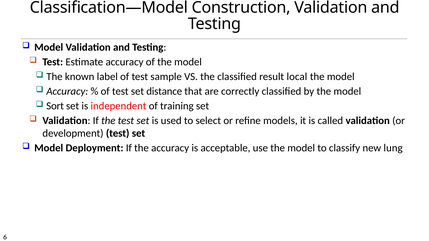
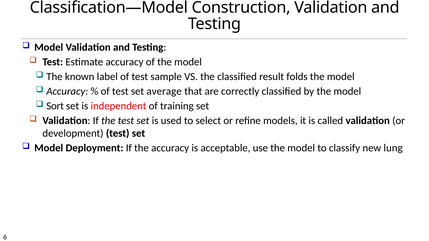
local: local -> folds (297, 77)
distance: distance -> average (164, 91)
